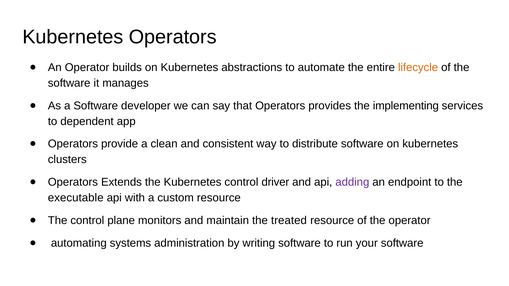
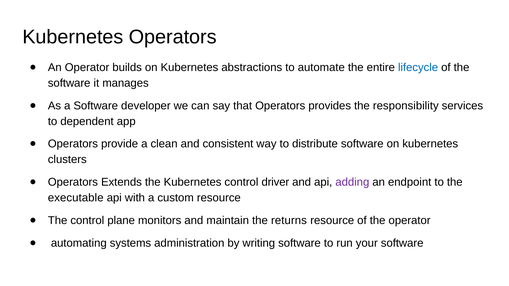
lifecycle colour: orange -> blue (418, 68)
implementing: implementing -> responsibility (406, 106)
treated: treated -> returns (289, 221)
